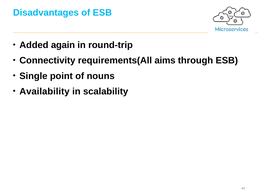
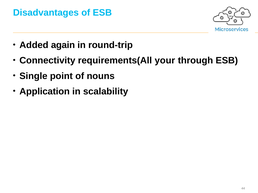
aims: aims -> your (165, 61)
Availability: Availability -> Application (45, 92)
